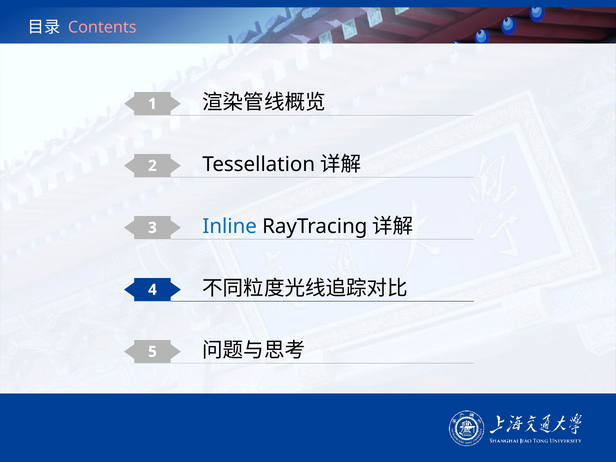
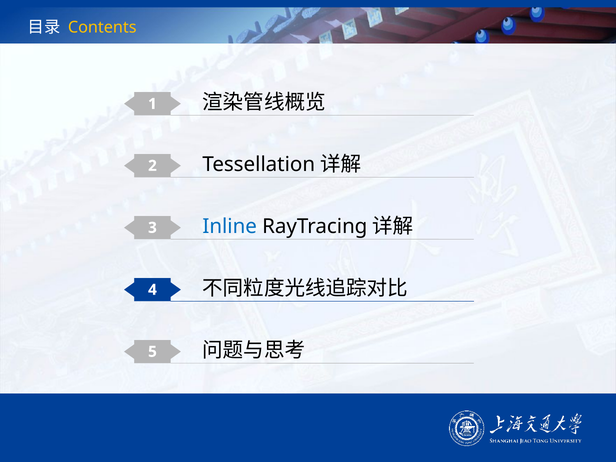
Contents colour: pink -> yellow (102, 28)
